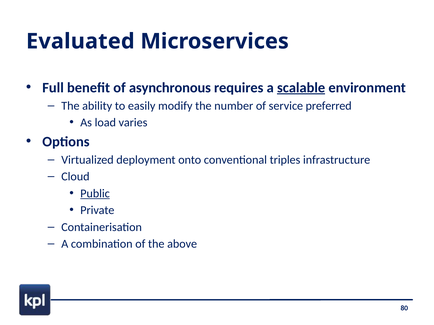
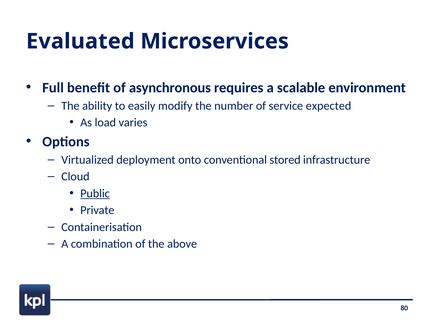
scalable underline: present -> none (301, 88)
preferred: preferred -> expected (329, 106)
triples: triples -> stored (285, 160)
